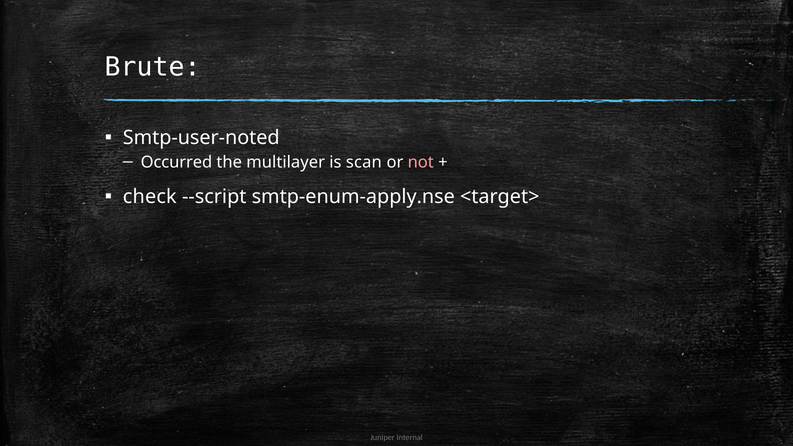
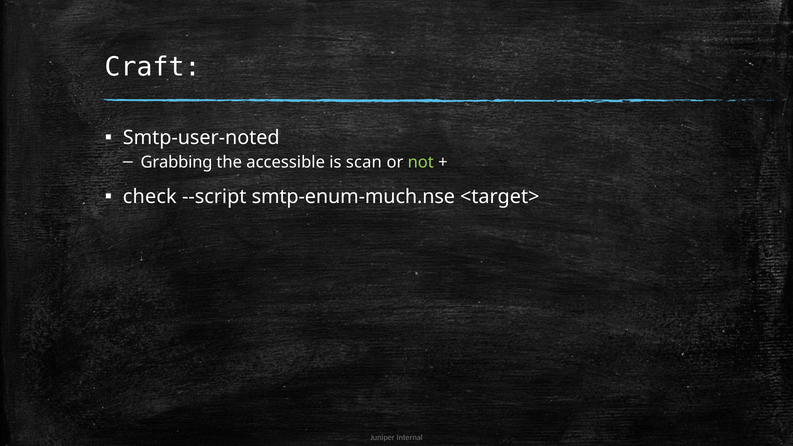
Brute: Brute -> Craft (153, 67)
Occurred: Occurred -> Grabbing (177, 162)
multilayer: multilayer -> accessible (286, 162)
not colour: pink -> light green (421, 162)
smtp-enum-apply.nse: smtp-enum-apply.nse -> smtp-enum-much.nse (353, 197)
